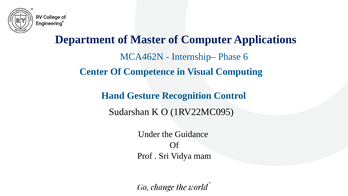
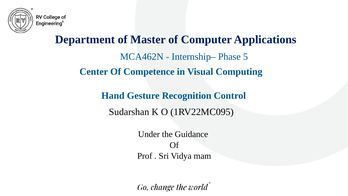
6: 6 -> 5 (246, 57)
